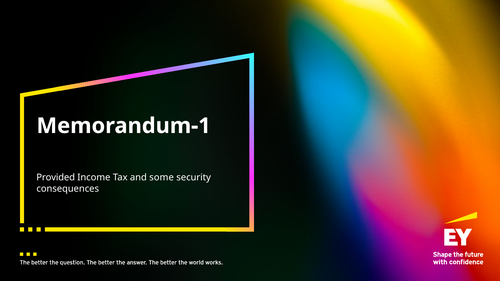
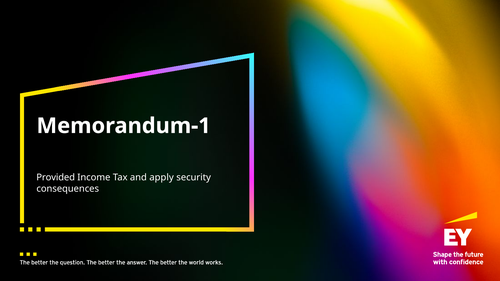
some: some -> apply (162, 178)
